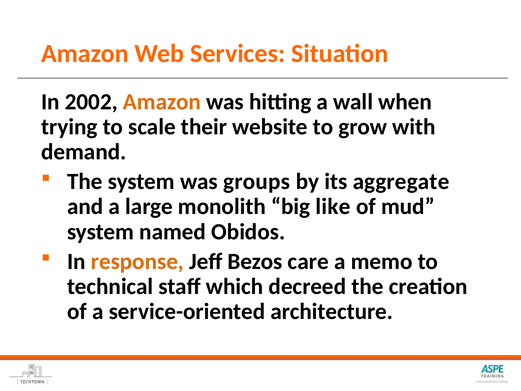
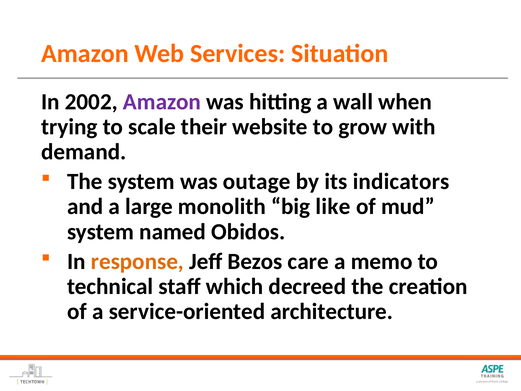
Amazon colour: orange -> purple (162, 102)
groups: groups -> outage (257, 182)
aggregate: aggregate -> indicators (401, 182)
